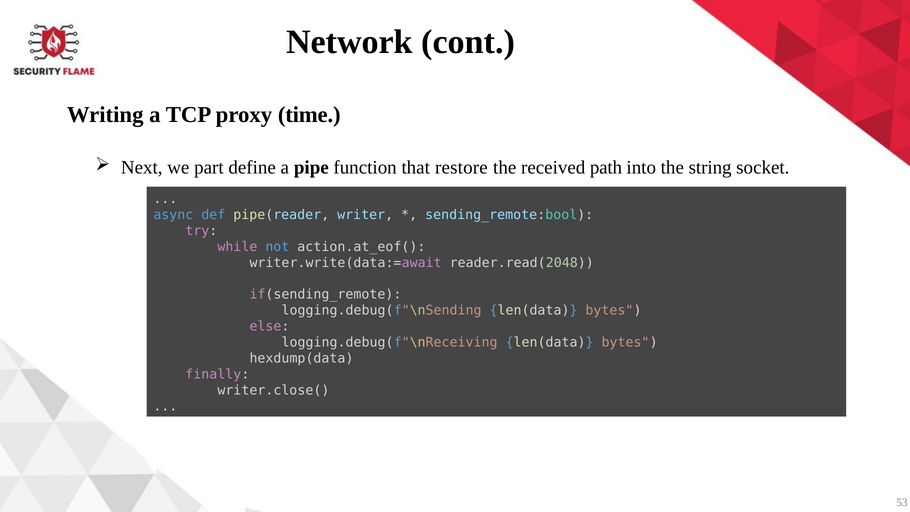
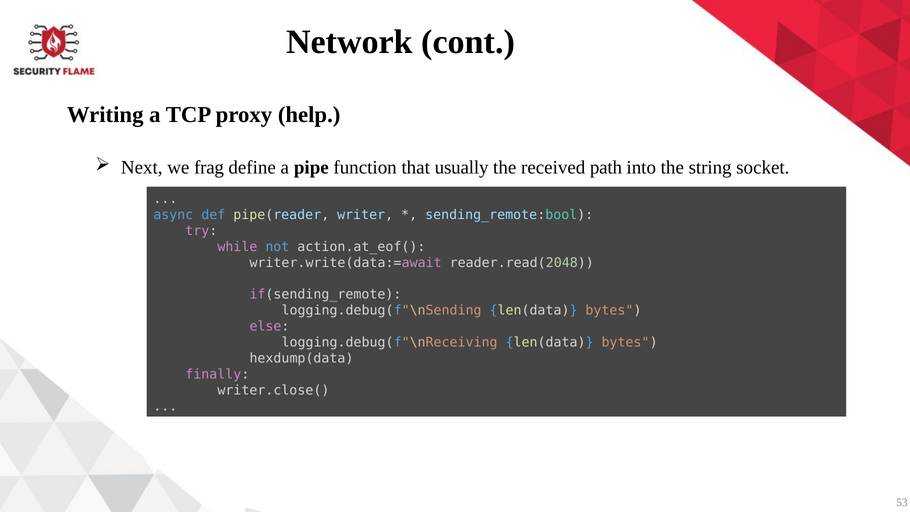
time: time -> help (309, 115)
part: part -> frag (209, 167)
restore: restore -> usually (462, 167)
